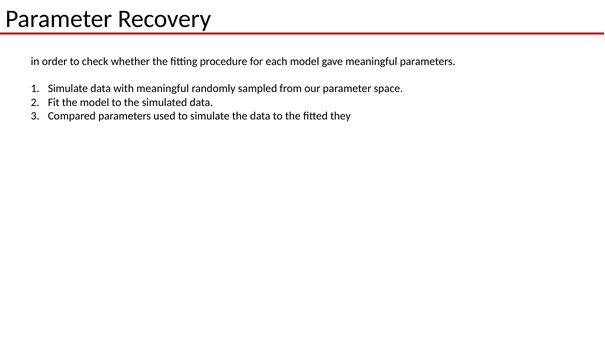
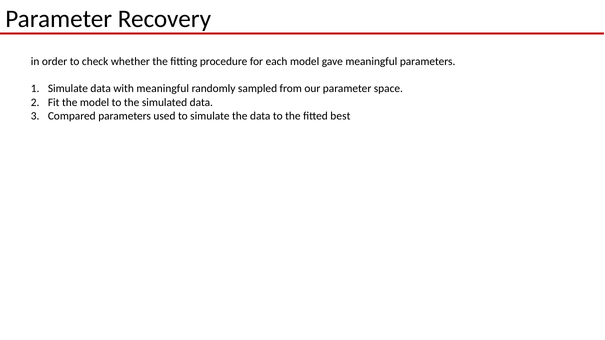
they: they -> best (340, 116)
